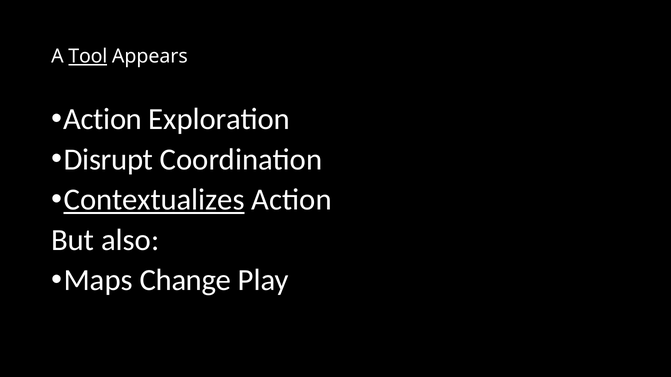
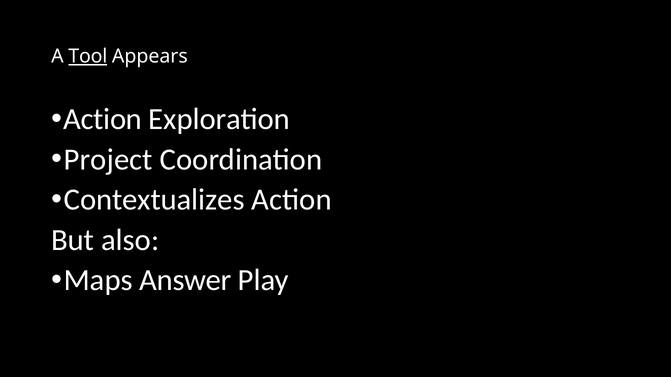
Disrupt: Disrupt -> Project (108, 160)
Contextualizes underline: present -> none (154, 200)
Change: Change -> Answer (185, 280)
